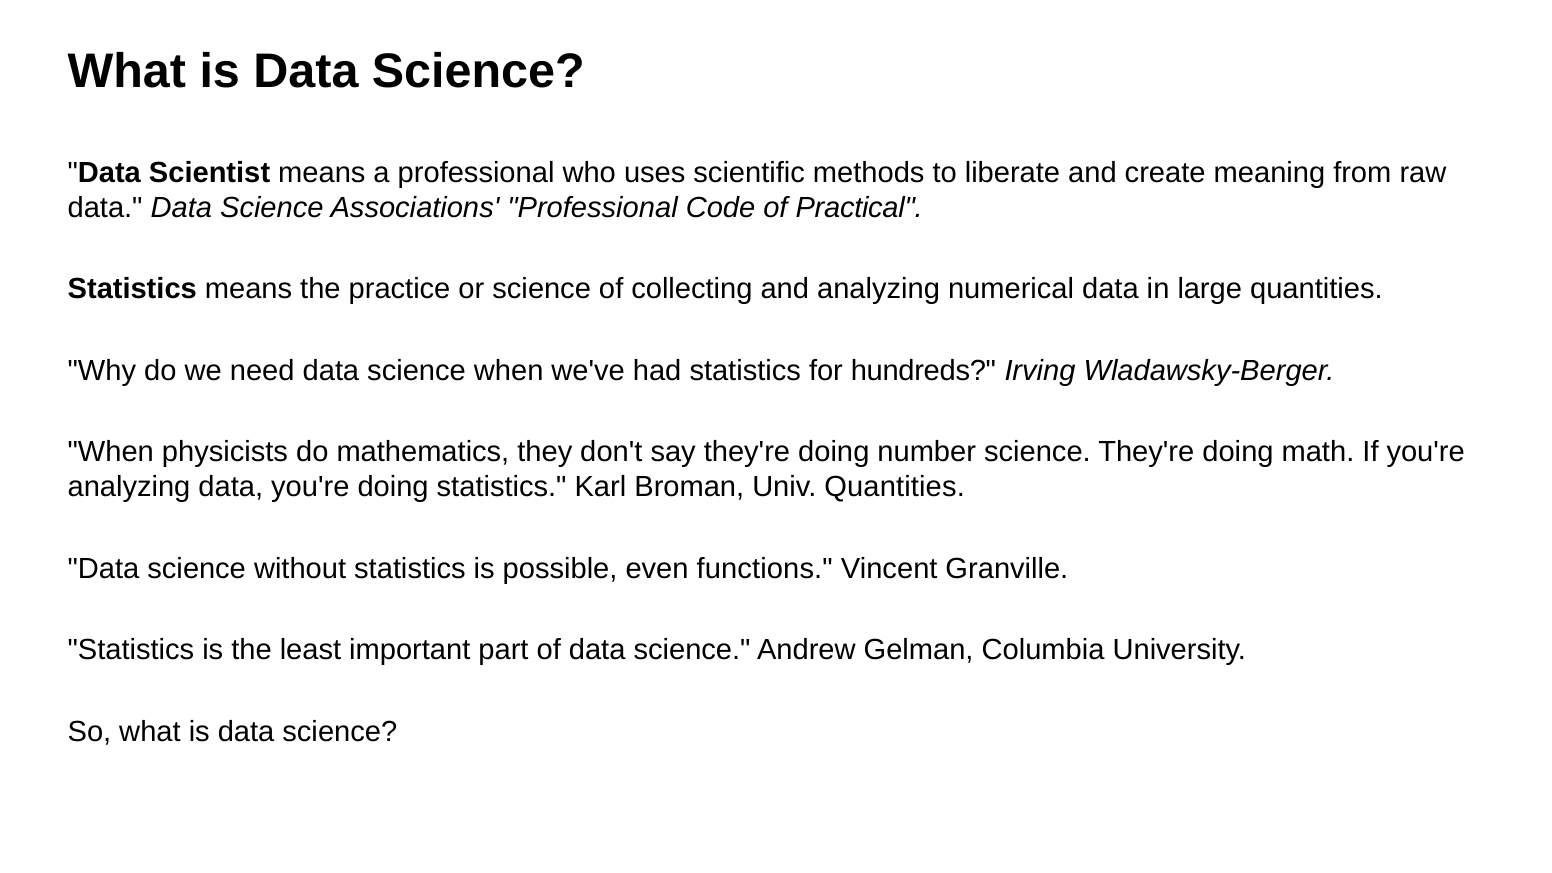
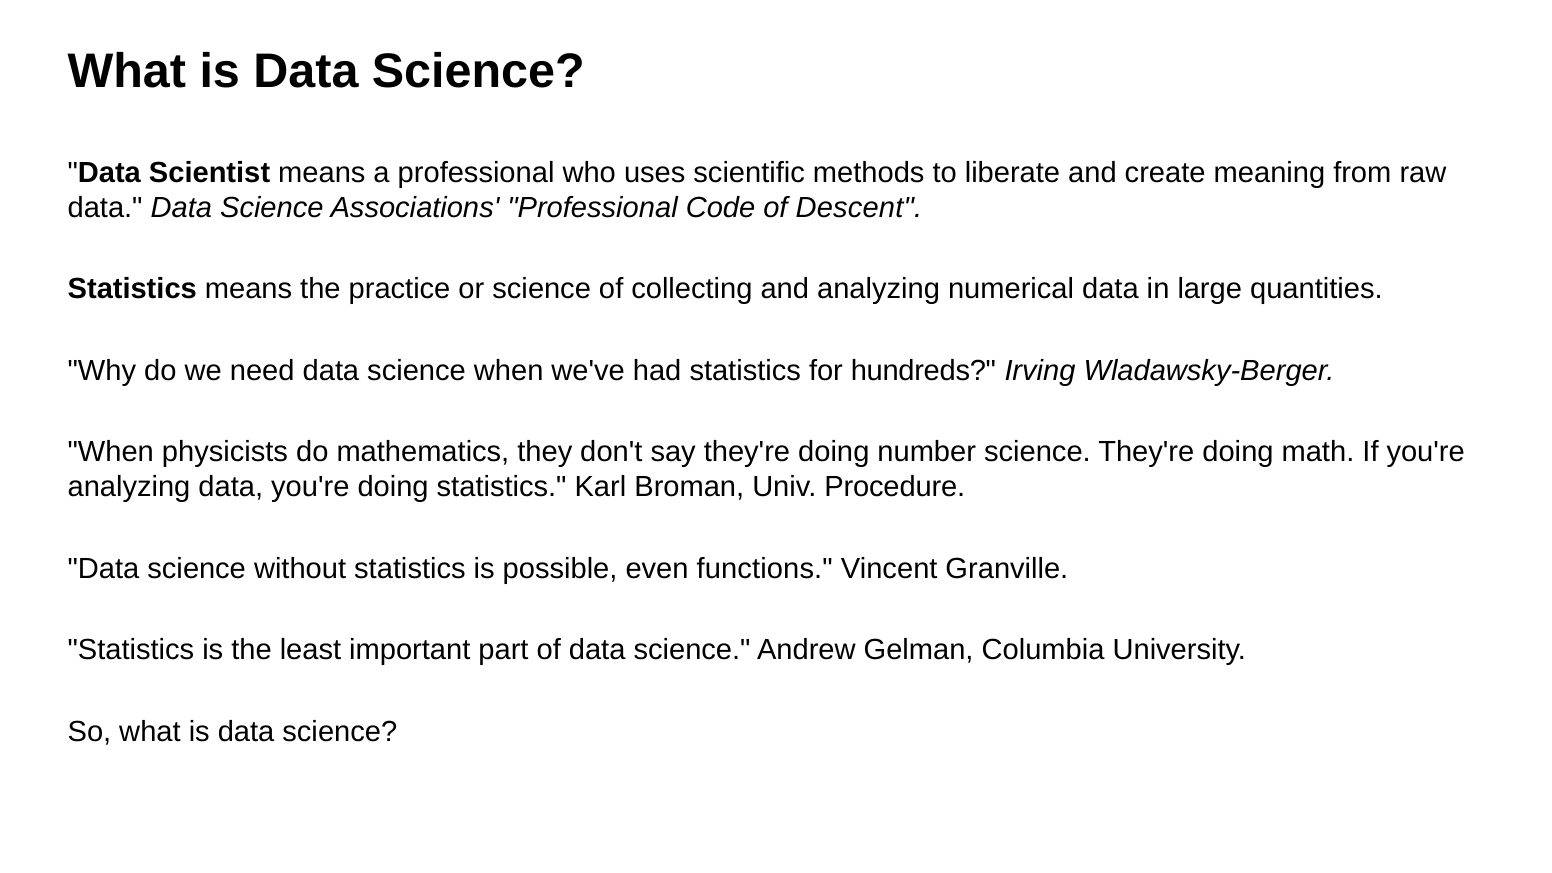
Practical: Practical -> Descent (859, 208)
Univ Quantities: Quantities -> Procedure (895, 487)
